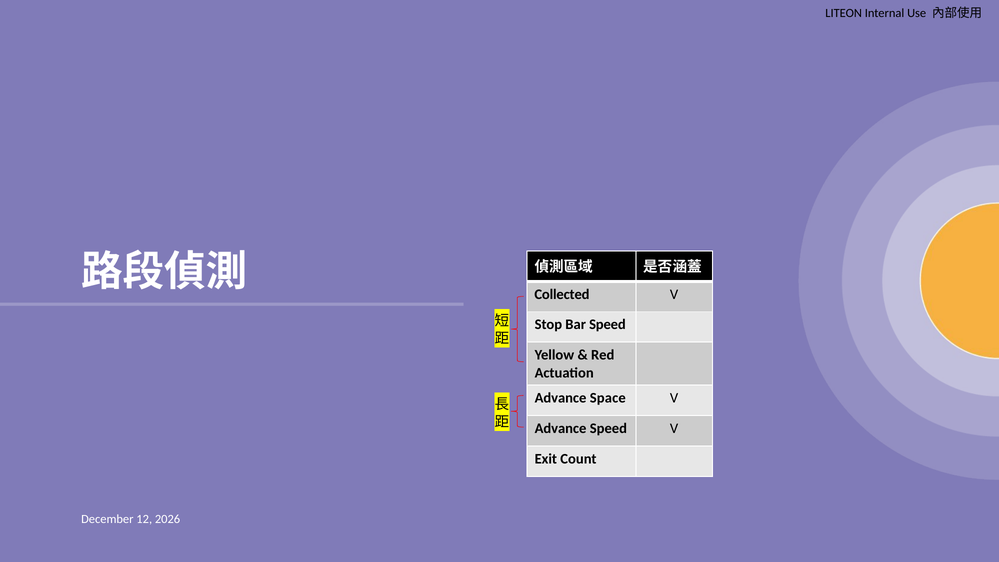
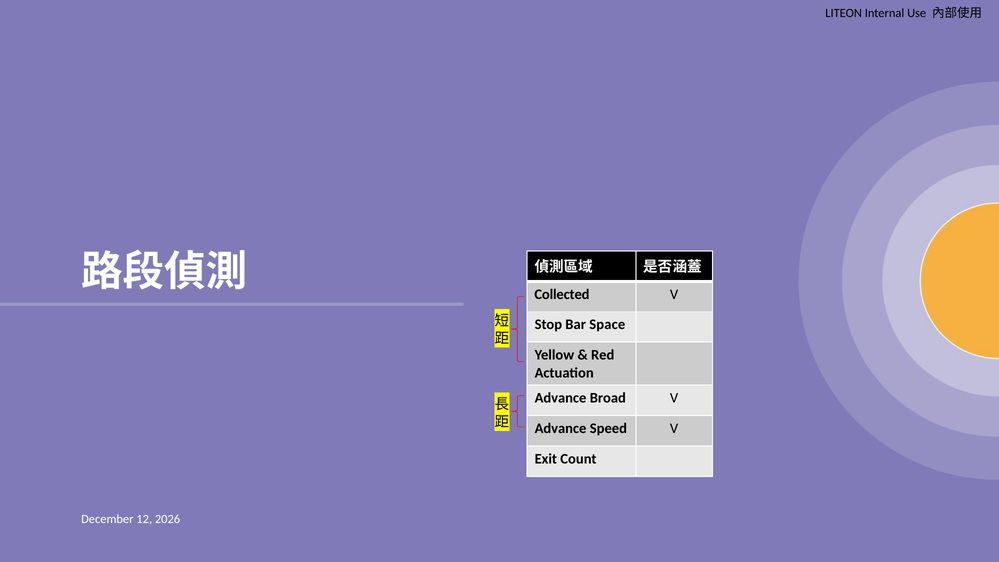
Bar Speed: Speed -> Space (607, 325)
Space: Space -> Broad (608, 398)
